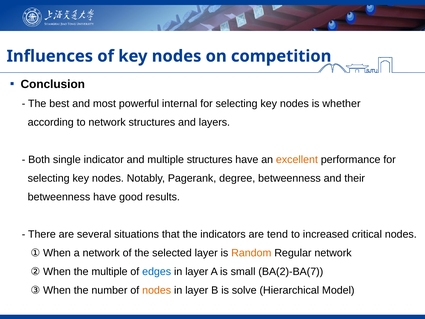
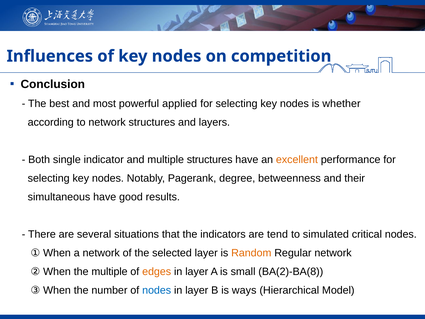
internal: internal -> applied (180, 104)
betweenness: betweenness -> simultaneous (59, 197)
increased: increased -> simulated (326, 234)
edges colour: blue -> orange (157, 271)
BA(2)-BA(7: BA(2)-BA(7 -> BA(2)-BA(8 (291, 271)
nodes colour: orange -> blue (157, 290)
solve: solve -> ways (244, 290)
